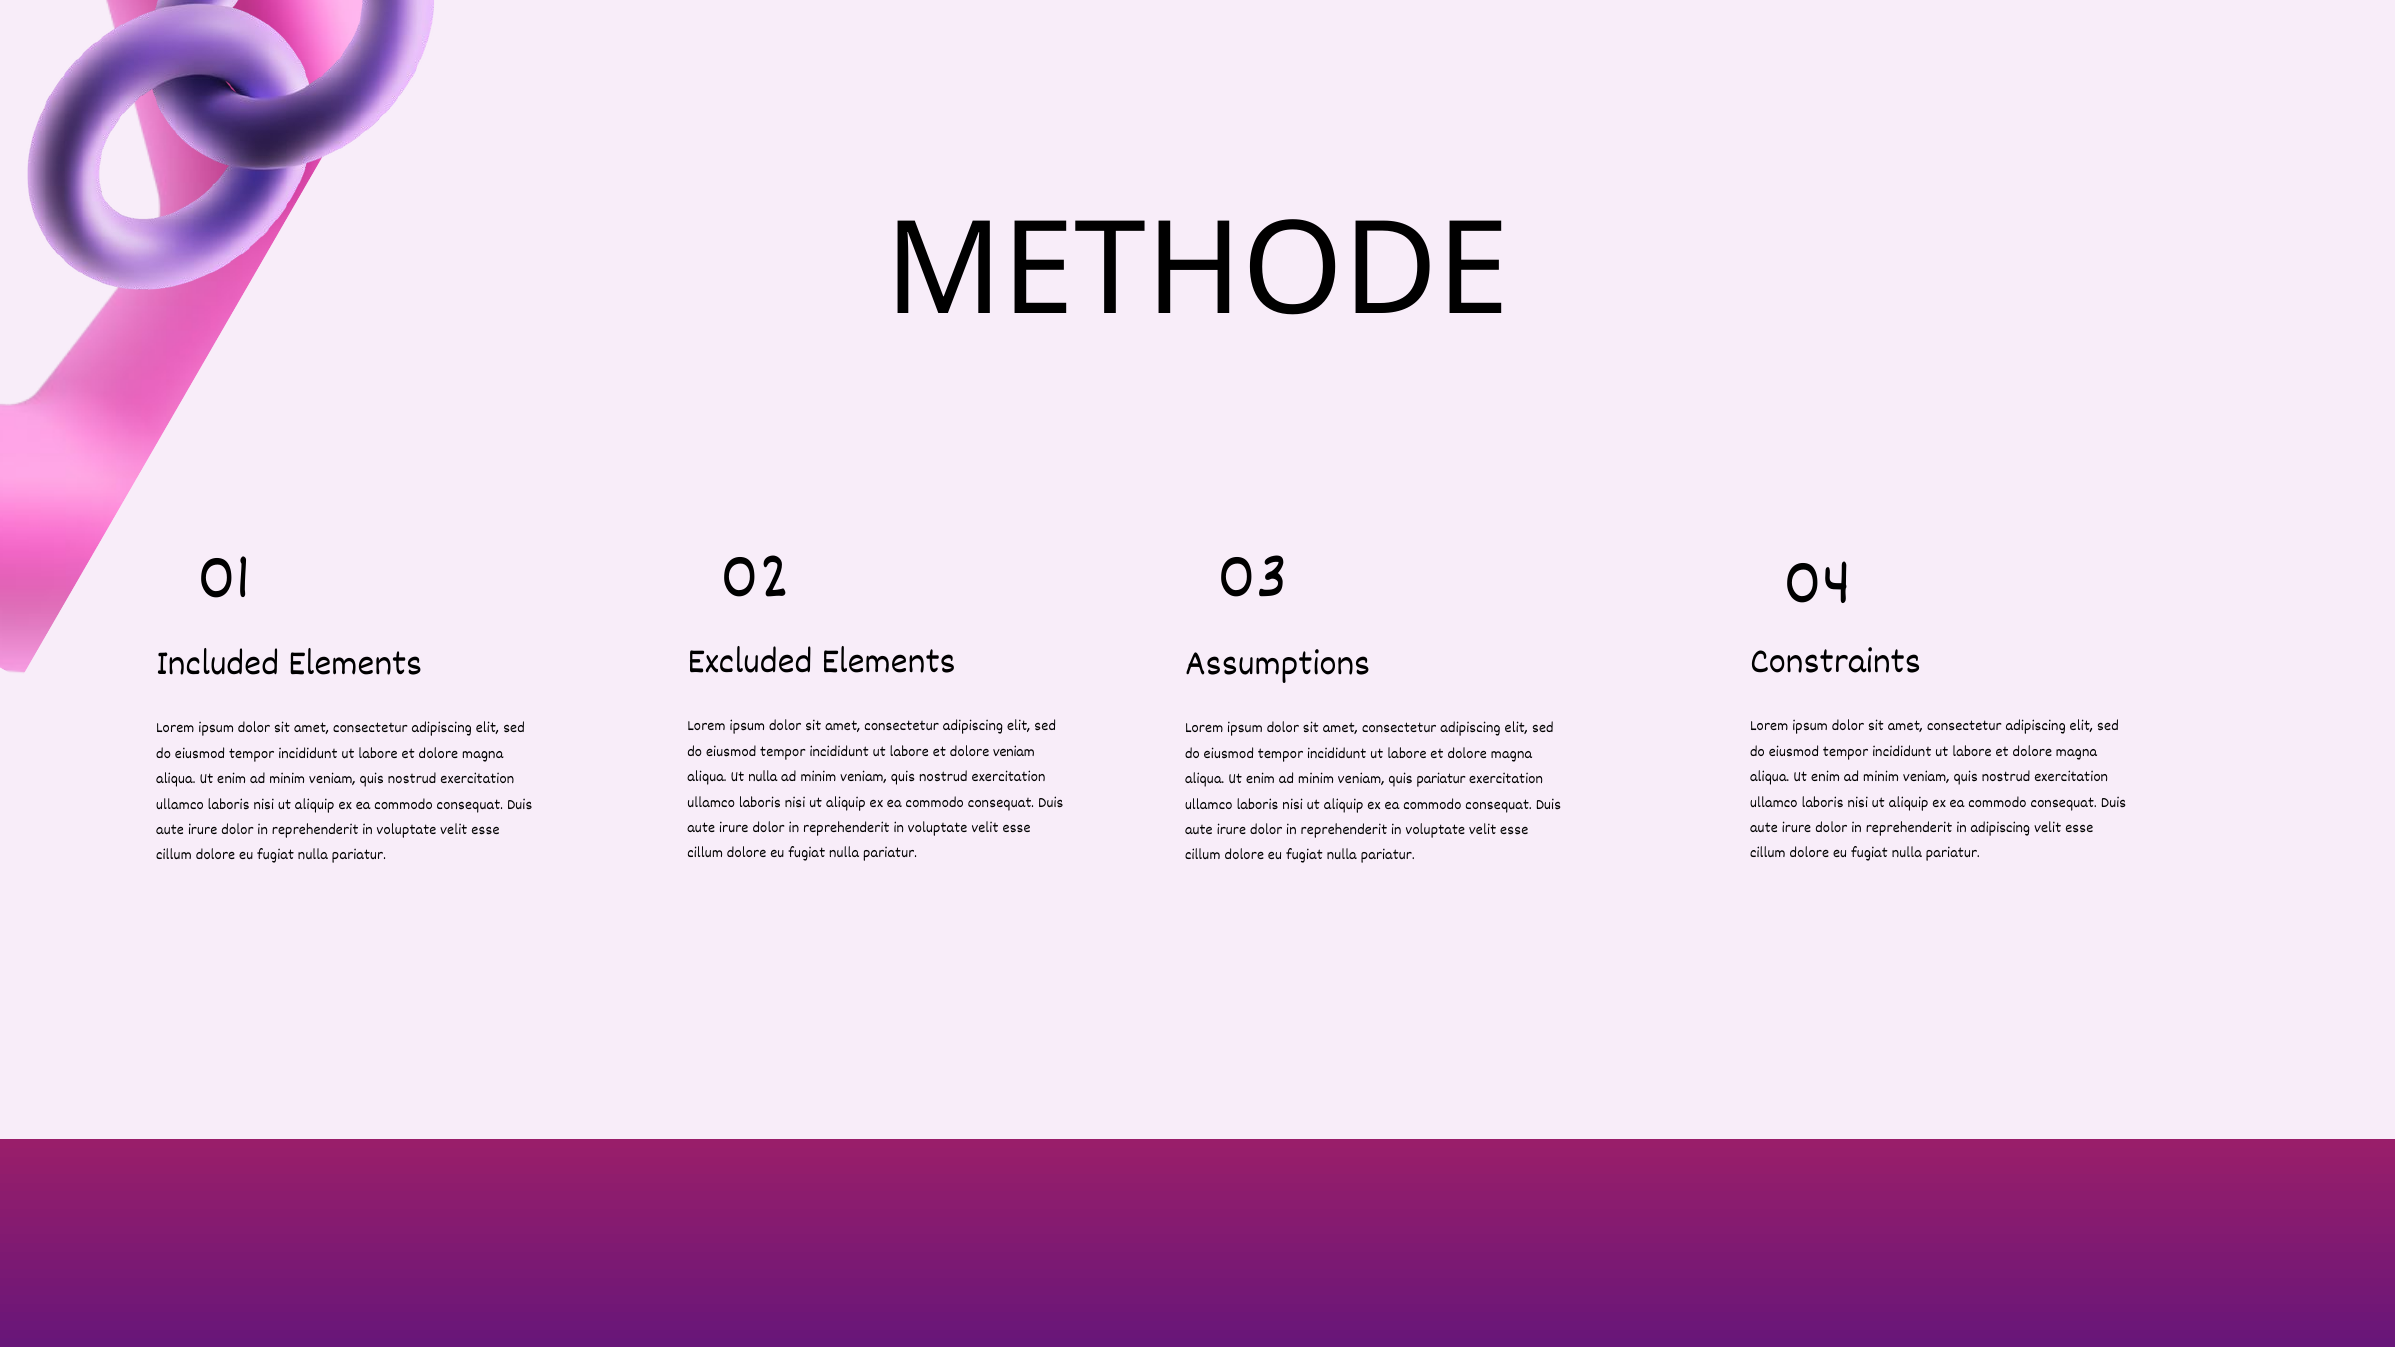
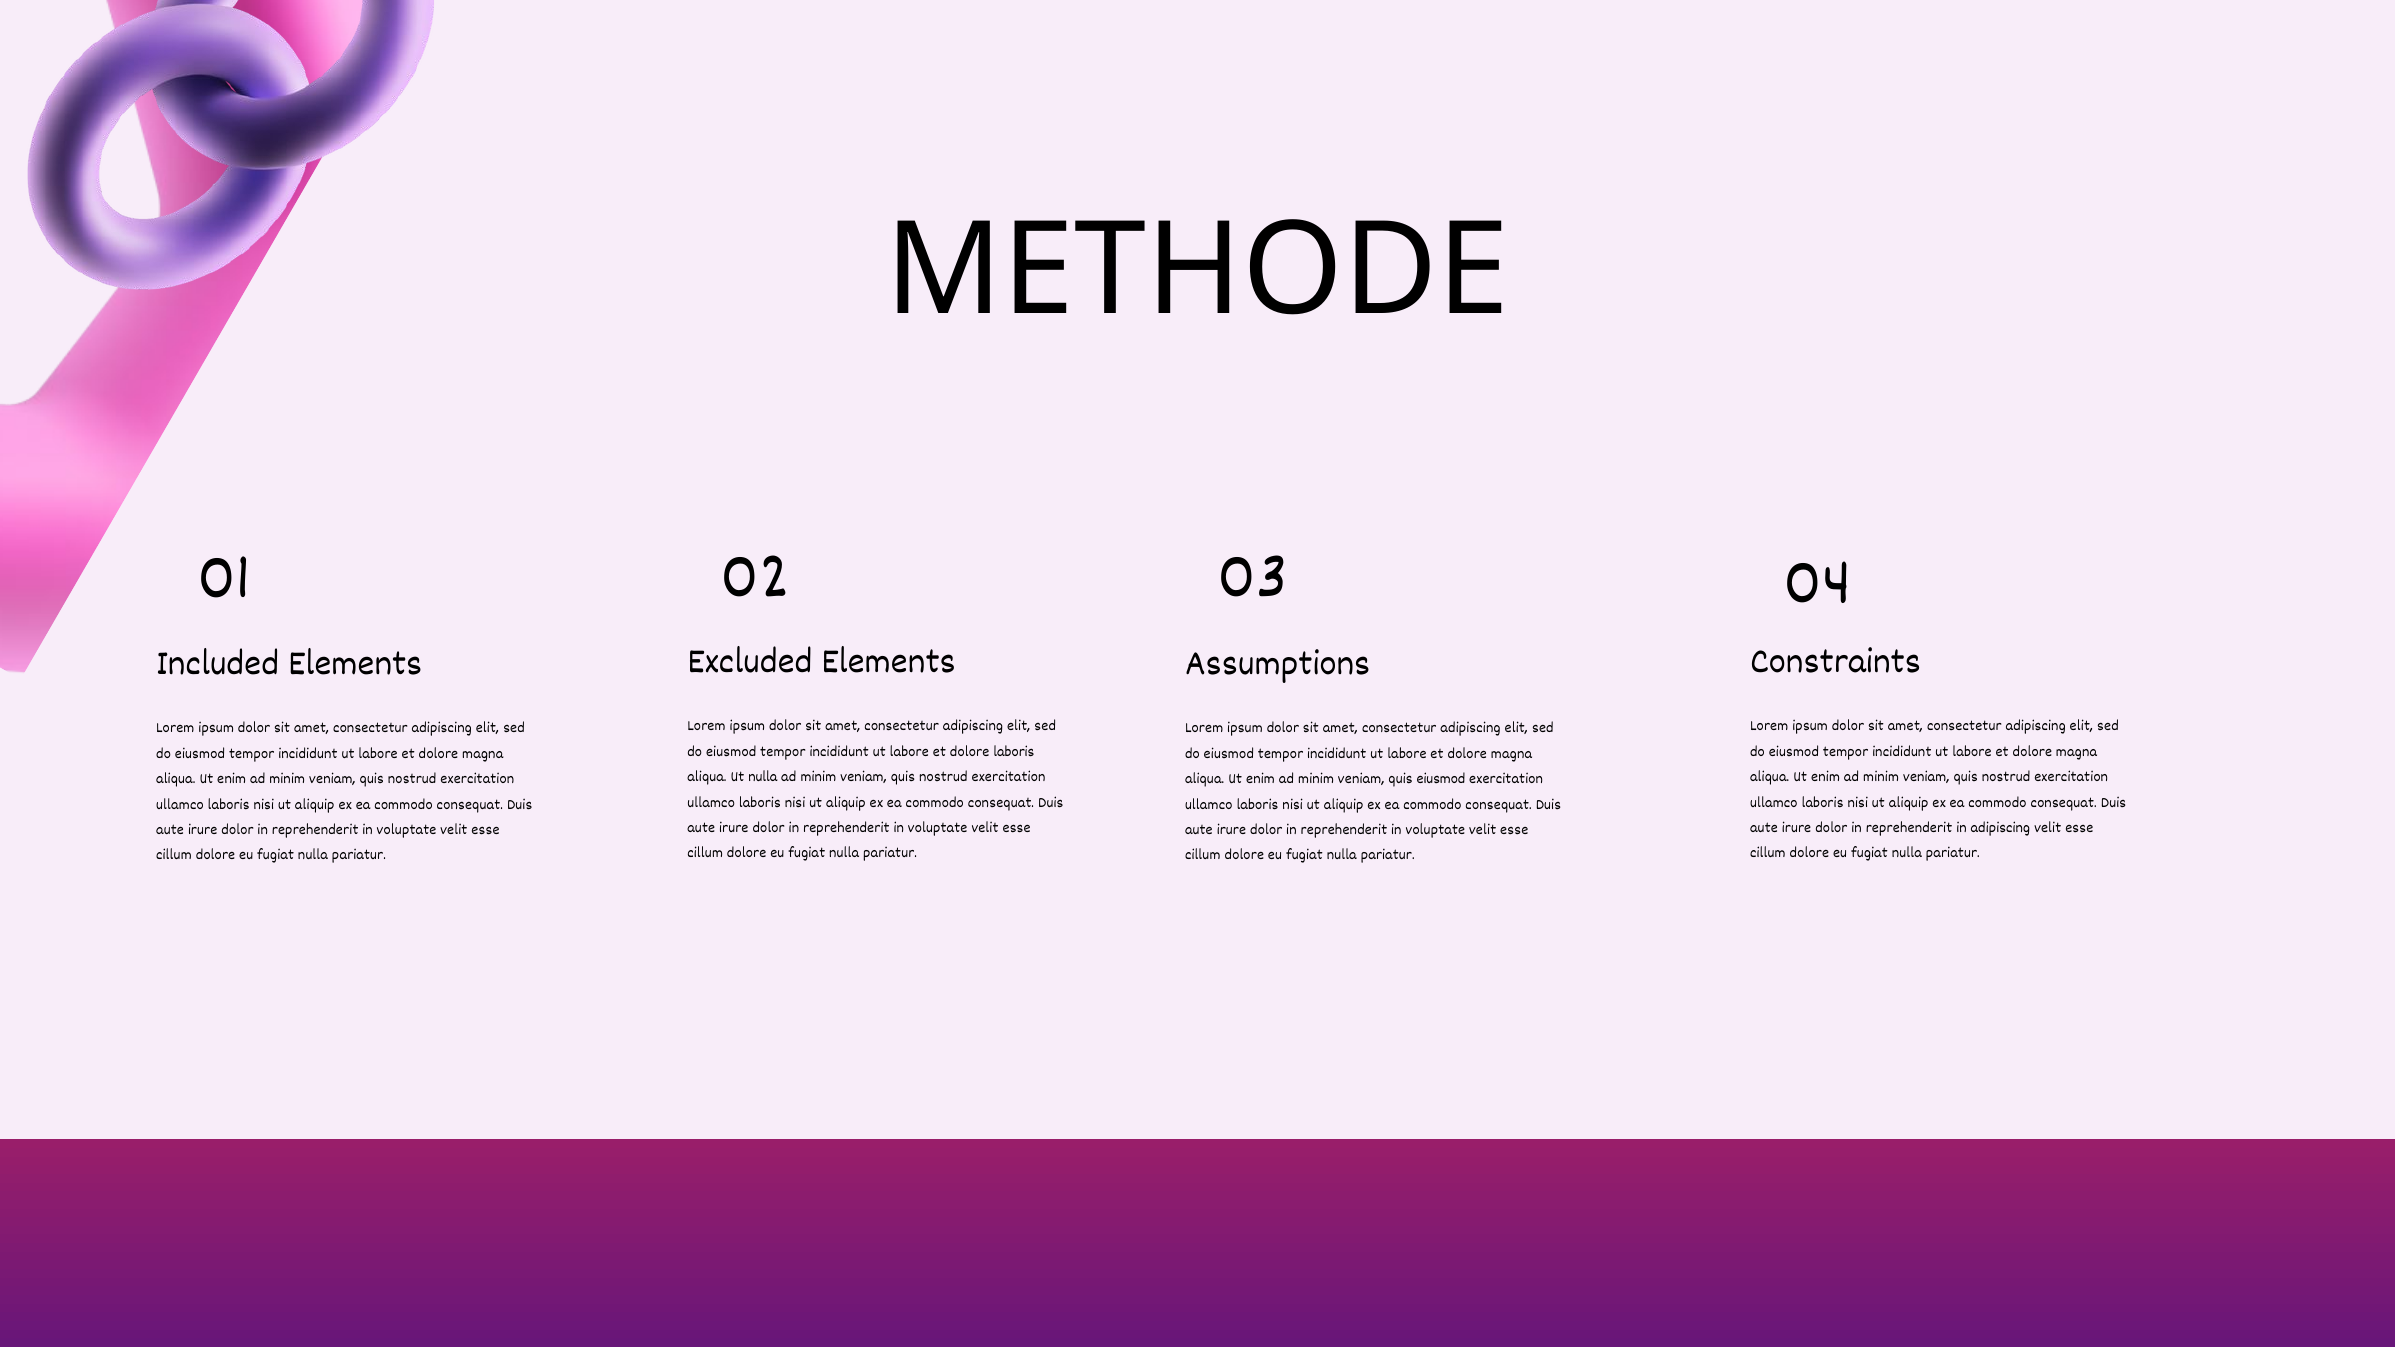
dolore veniam: veniam -> laboris (1014, 751)
quis pariatur: pariatur -> eiusmod (1441, 779)
